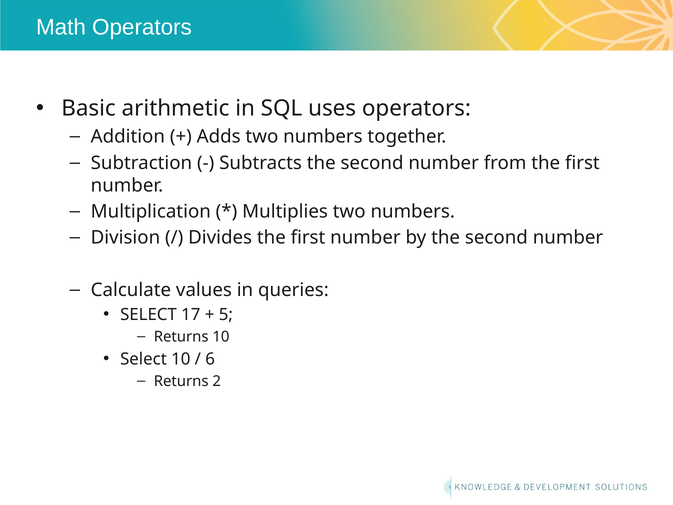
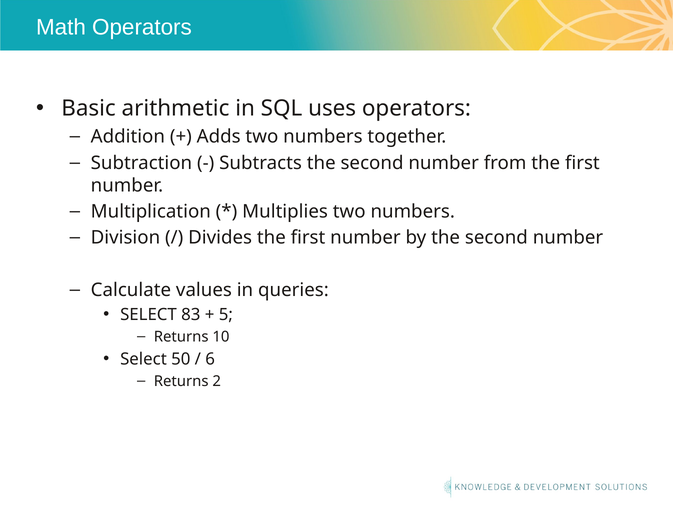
17: 17 -> 83 (191, 315)
Select 10: 10 -> 50 (181, 359)
